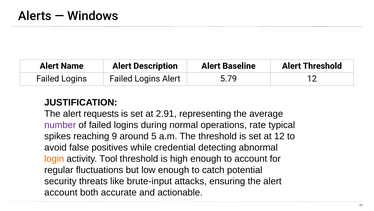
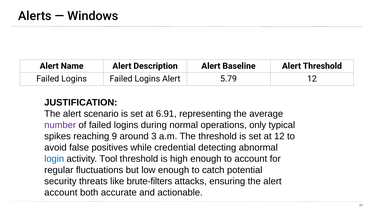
requests: requests -> scenario (101, 113)
2.91: 2.91 -> 6.91 (166, 113)
rate: rate -> only (258, 125)
5: 5 -> 3 (154, 136)
login colour: orange -> blue (54, 158)
brute-input: brute-input -> brute-filters (149, 181)
